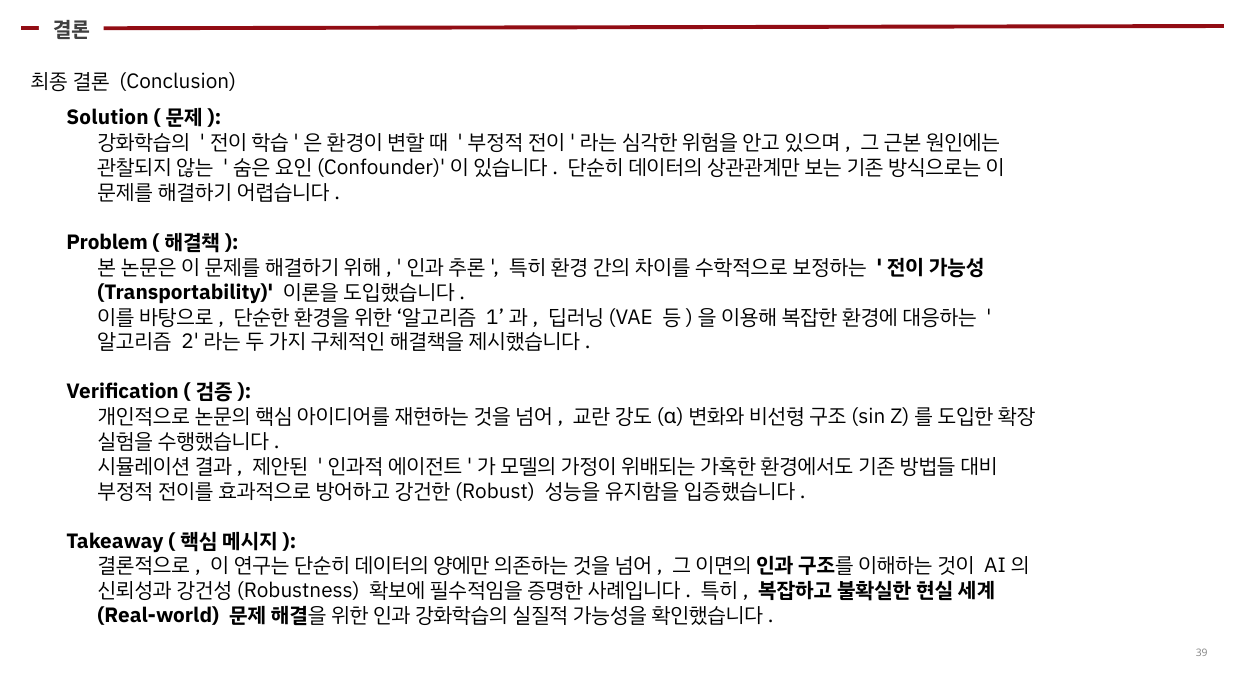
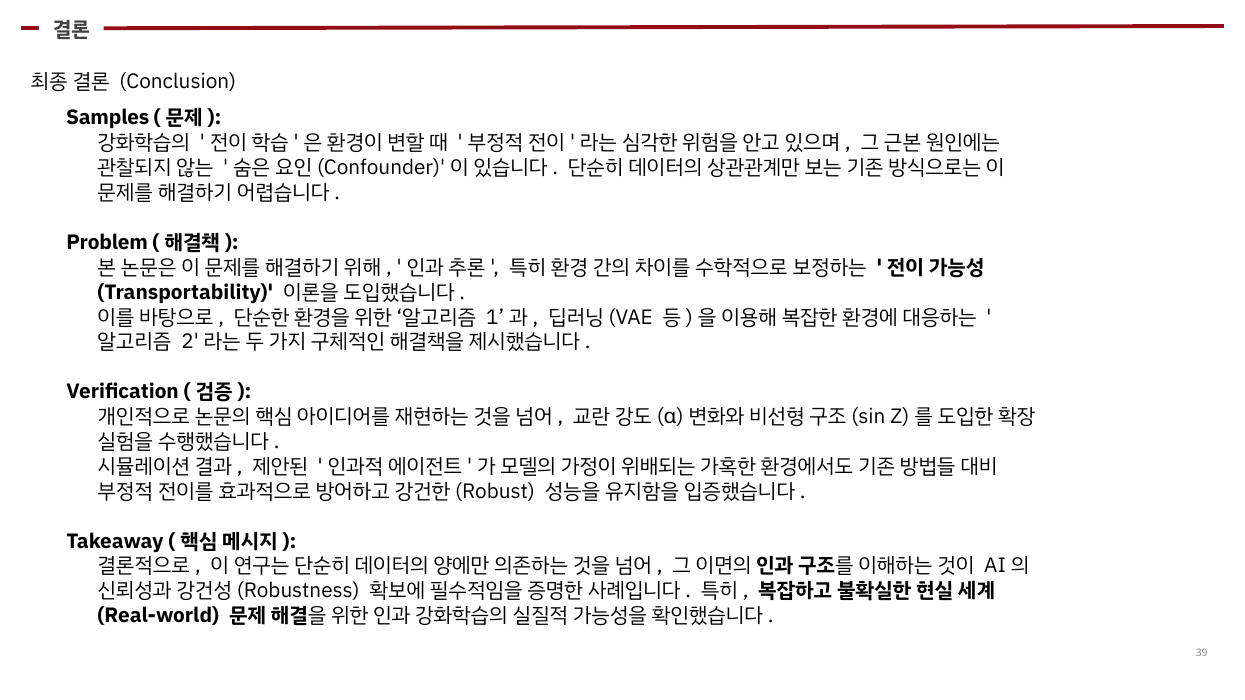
Solution: Solution -> Samples (108, 118)
